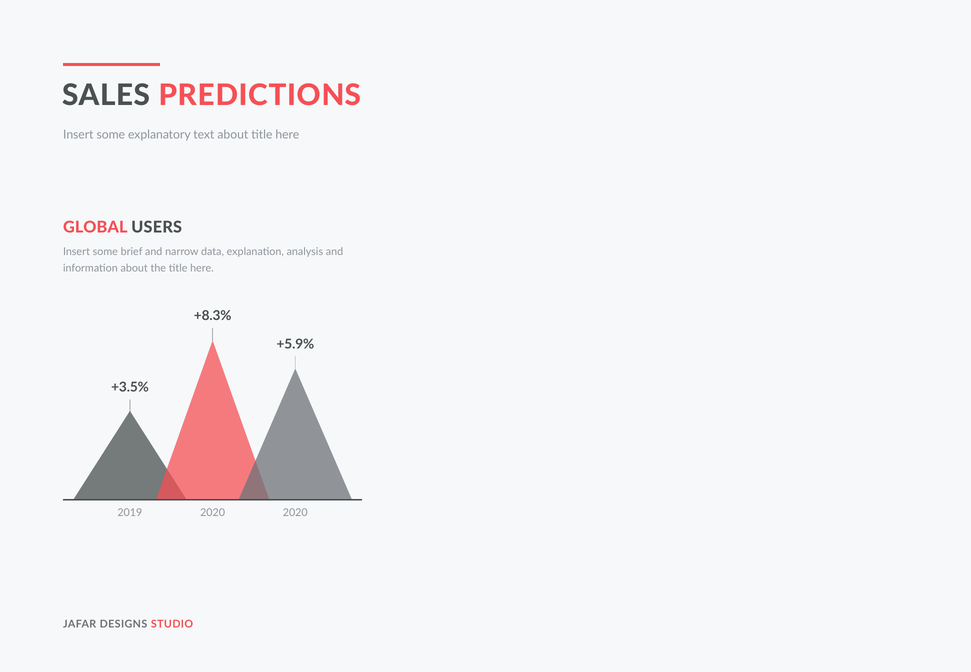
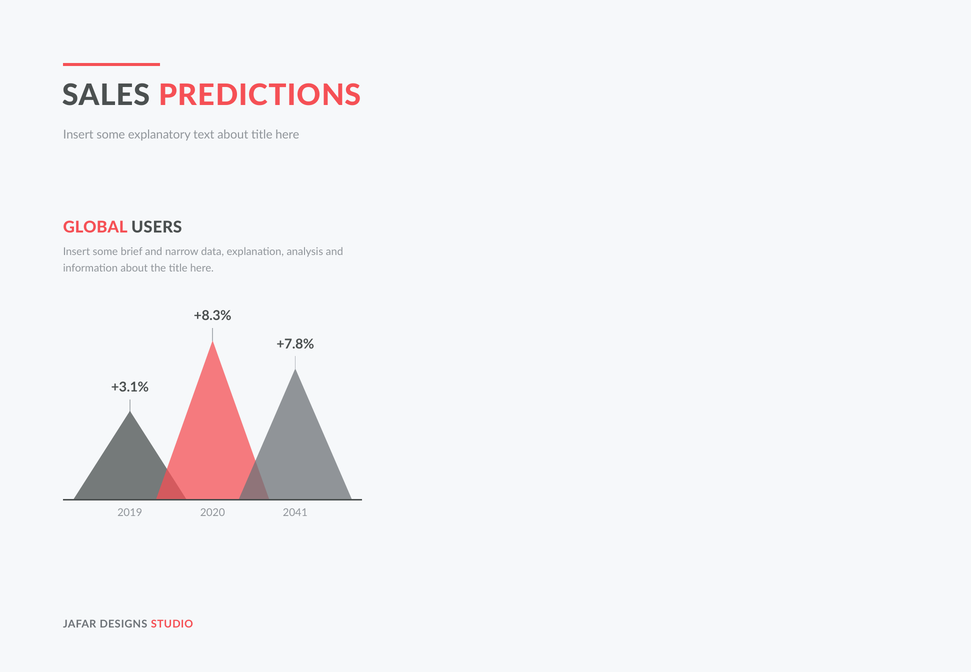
+5.9%: +5.9% -> +7.8% (295, 344)
+3.5%: +3.5% -> +3.1% (130, 387)
2020: 2020 -> 2041 (295, 513)
